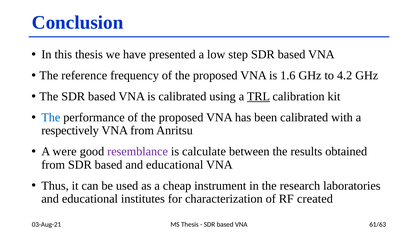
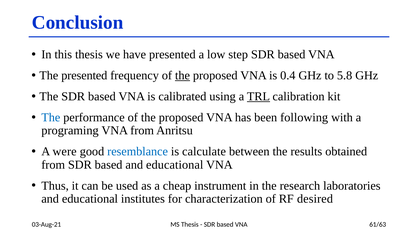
The reference: reference -> presented (84, 76)
the underline: none -> present (182, 76)
1.6: 1.6 -> 0.4 (288, 76)
4.2: 4.2 -> 5.8 (345, 76)
been calibrated: calibrated -> following (304, 118)
respectively: respectively -> programing (70, 131)
resemblance colour: purple -> blue (138, 152)
created: created -> desired (315, 199)
